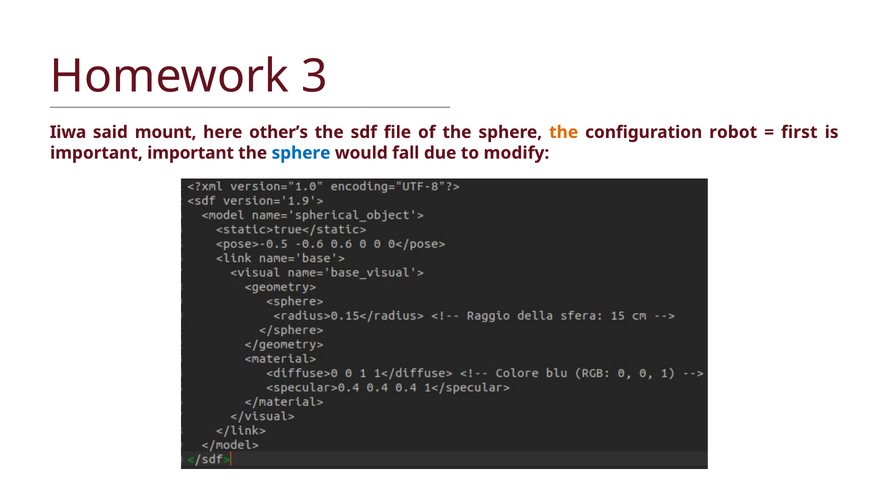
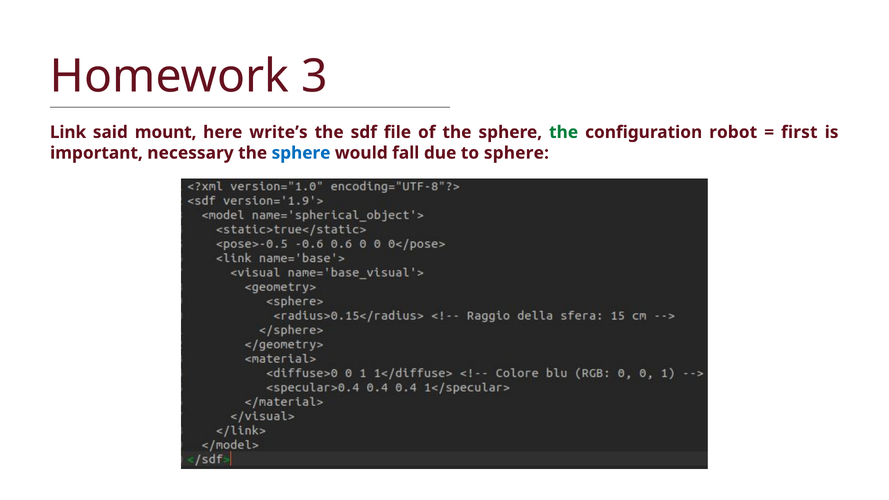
Iiwa: Iiwa -> Link (68, 132)
other’s: other’s -> write’s (278, 132)
the colour: orange -> green (564, 132)
important important: important -> necessary (190, 153)
to modify: modify -> sphere (516, 153)
